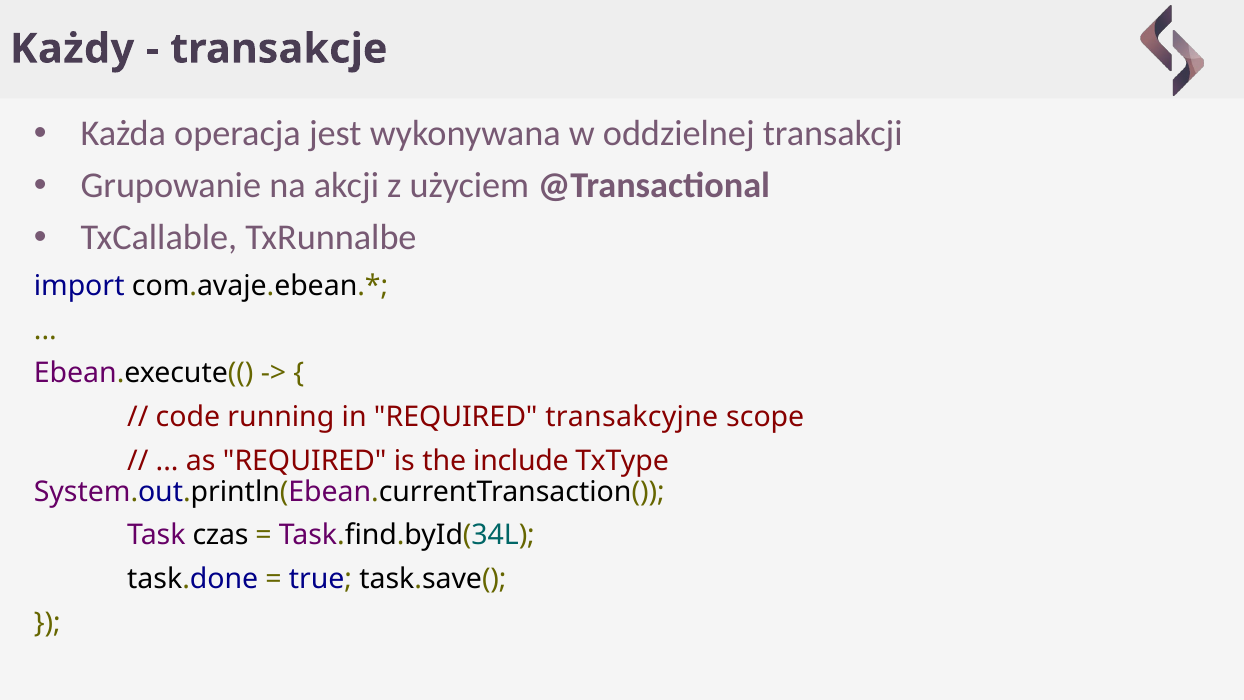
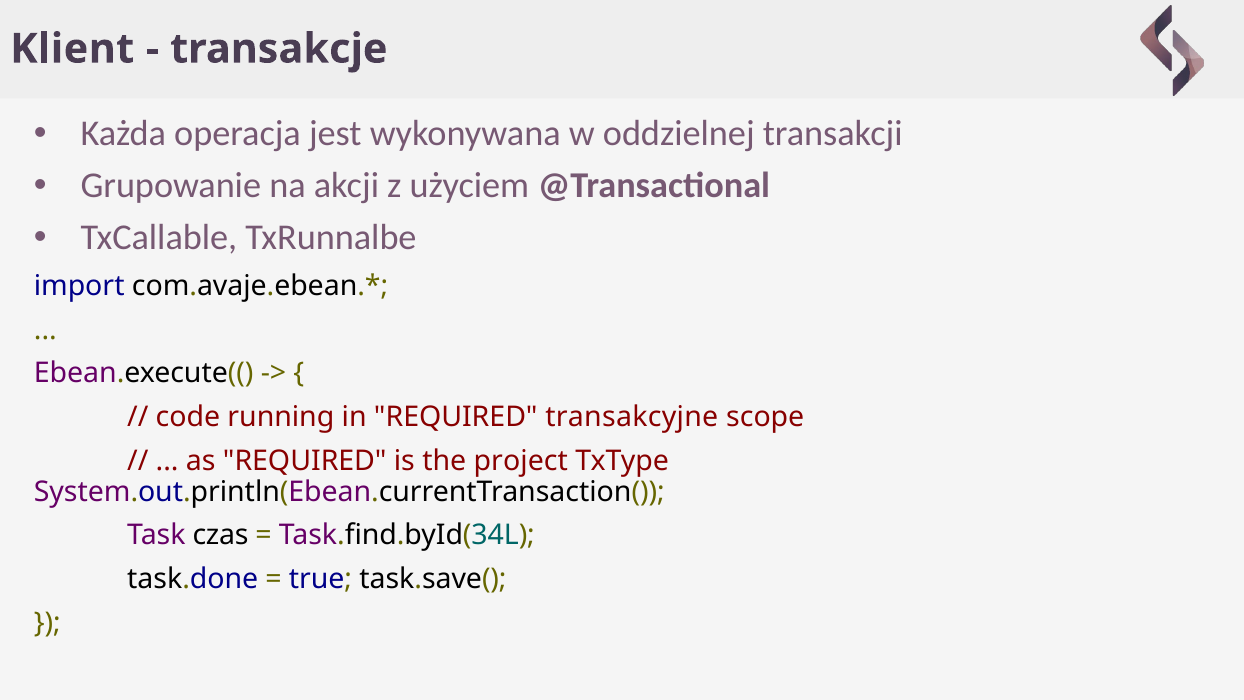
Każdy: Każdy -> Klient (72, 49)
include: include -> project (521, 461)
